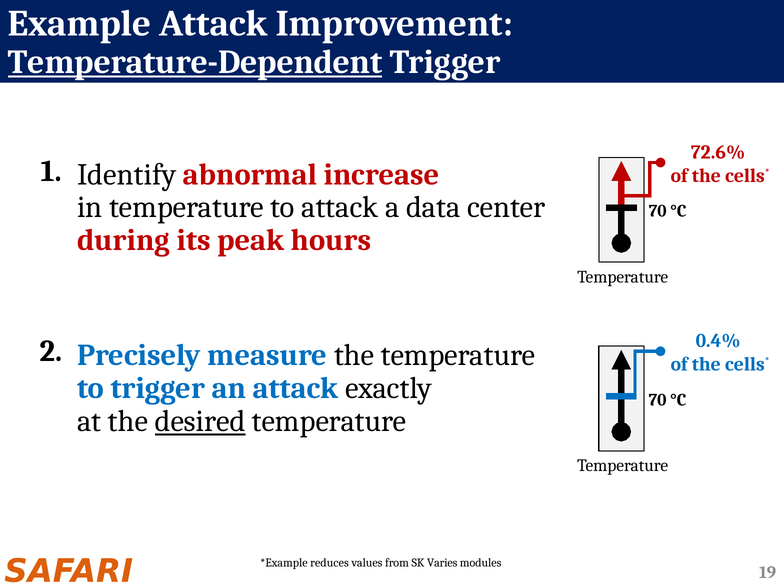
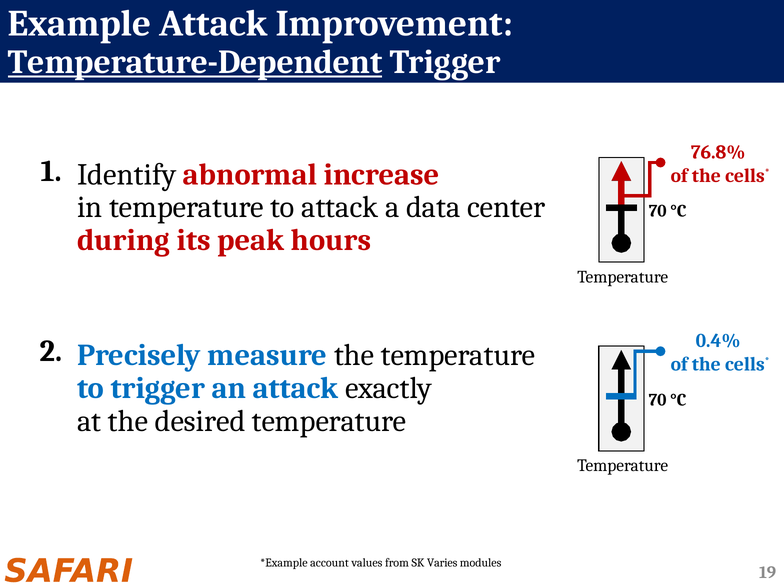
72.6%: 72.6% -> 76.8% (718, 152)
desired underline: present -> none (200, 421)
reduces: reduces -> account (330, 563)
